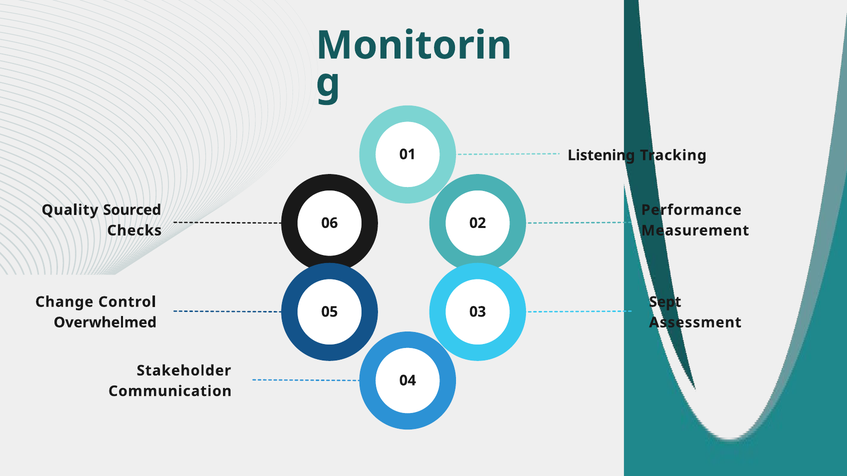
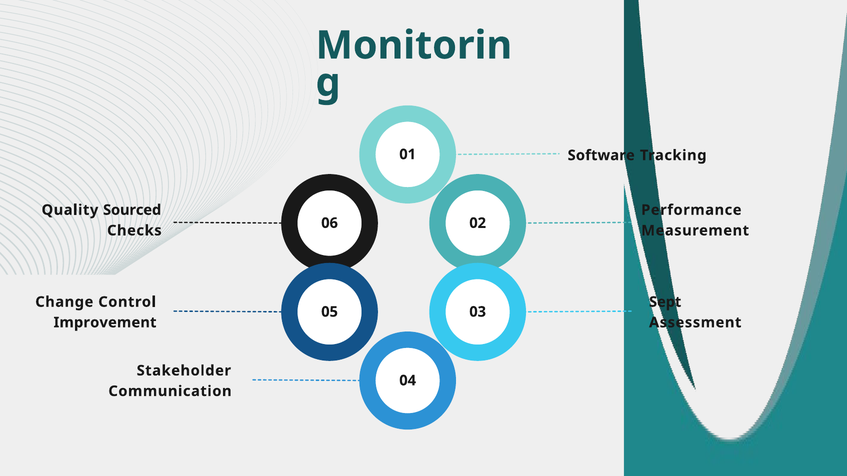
Listening: Listening -> Software (601, 155)
Overwhelmed: Overwhelmed -> Improvement (105, 323)
